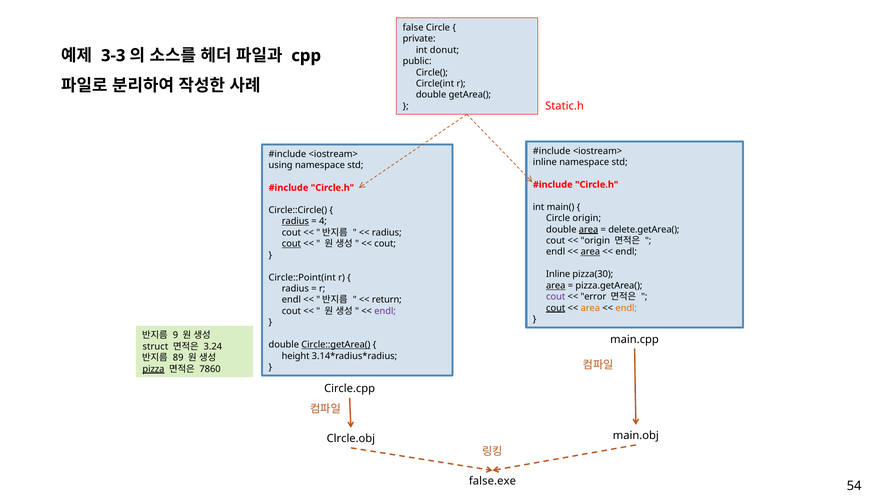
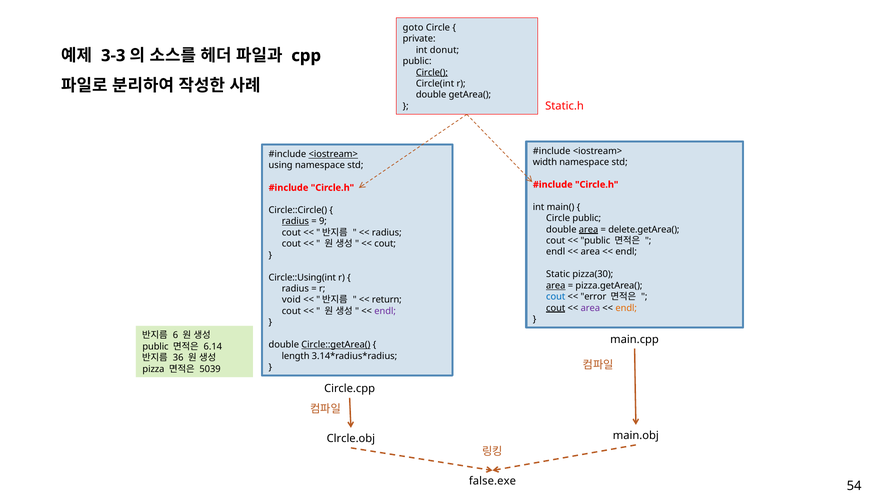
false: false -> goto (413, 28)
Circle( underline: none -> present (432, 72)
<iostream> underline: none -> present (333, 154)
inline: inline -> width (545, 162)
Circle origin: origin -> public (587, 218)
4: 4 -> 9 (323, 221)
origin: origin -> public (595, 240)
cout underline: present -> none (291, 244)
area underline: present -> none (590, 252)
Inline: Inline -> Static (558, 274)
Circle::Point(int: Circle::Point(int -> Circle::Using(int (302, 277)
cout colour: purple -> blue (556, 296)
endl: endl -> void (291, 300)
area colour: orange -> purple (590, 308)
9: 9 -> 6 (176, 335)
struct: struct -> public (155, 346)
3.24: 3.24 -> 6.14 (213, 346)
height: height -> length (296, 356)
89: 89 -> 36 (178, 357)
pizza underline: present -> none (153, 369)
7860: 7860 -> 5039 (210, 369)
